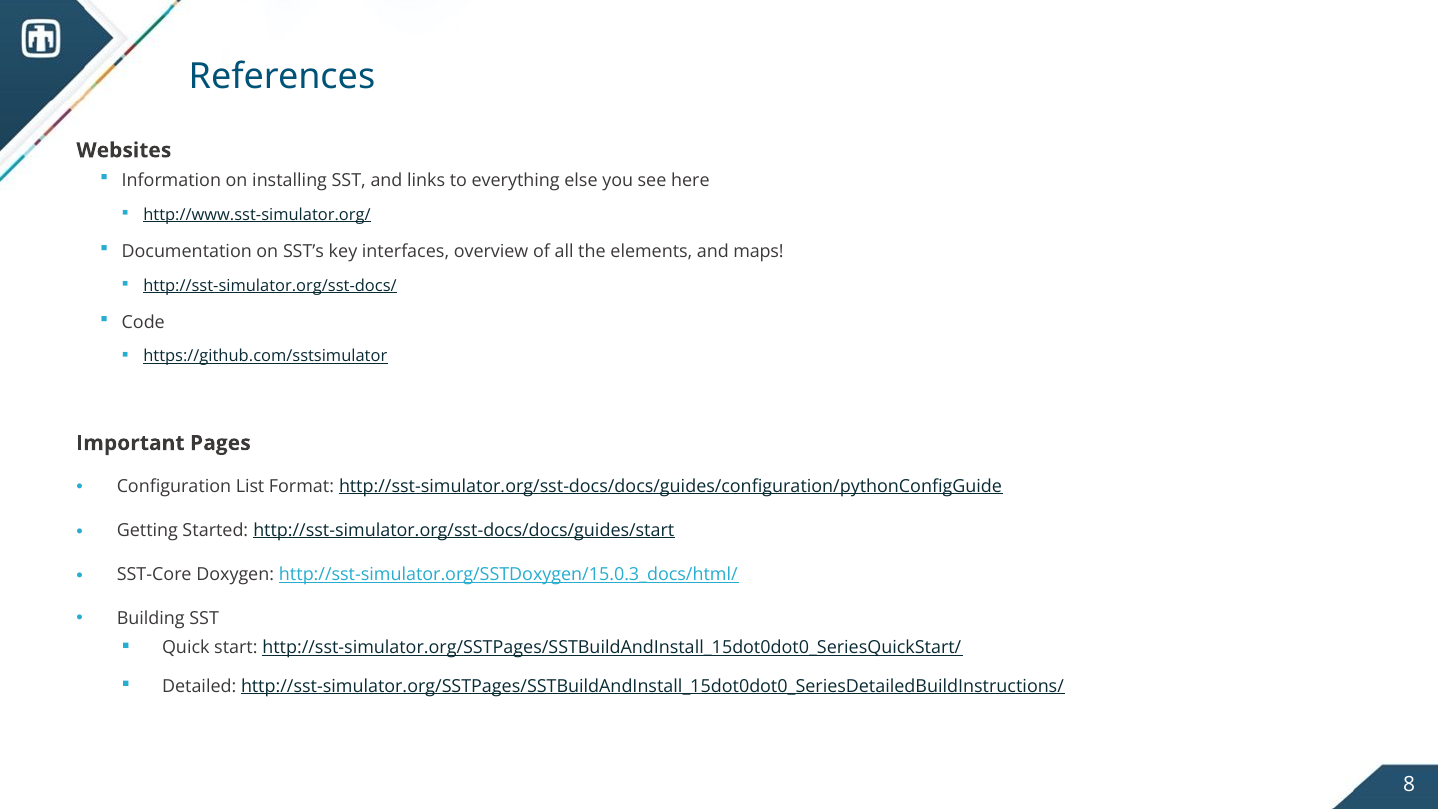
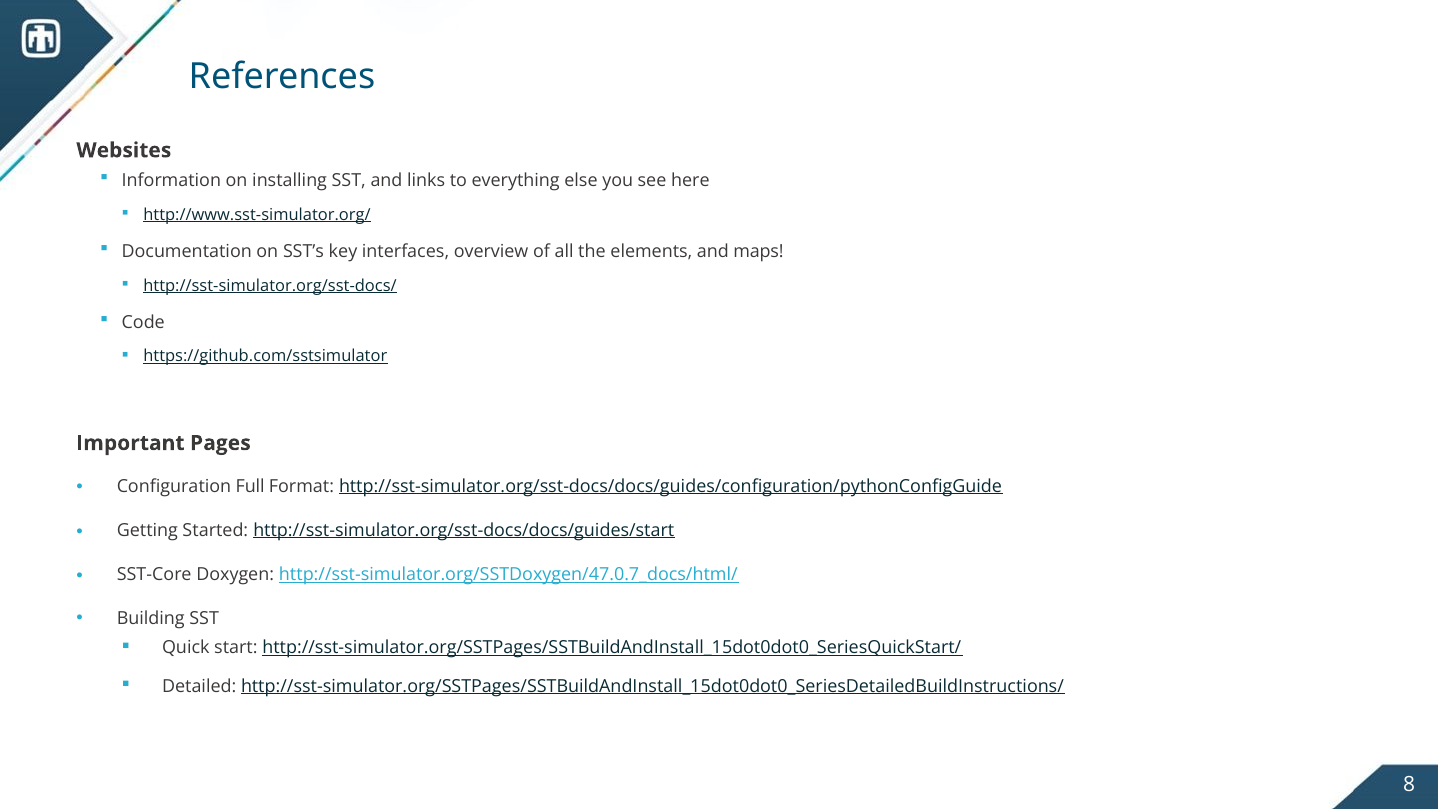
List: List -> Full (250, 486)
http://sst-simulator.org/SSTDoxygen/15.0.3_docs/html/: http://sst-simulator.org/SSTDoxygen/15.0.3_docs/html/ -> http://sst-simulator.org/SSTDoxygen/47.0.7_docs/html/ (508, 575)
